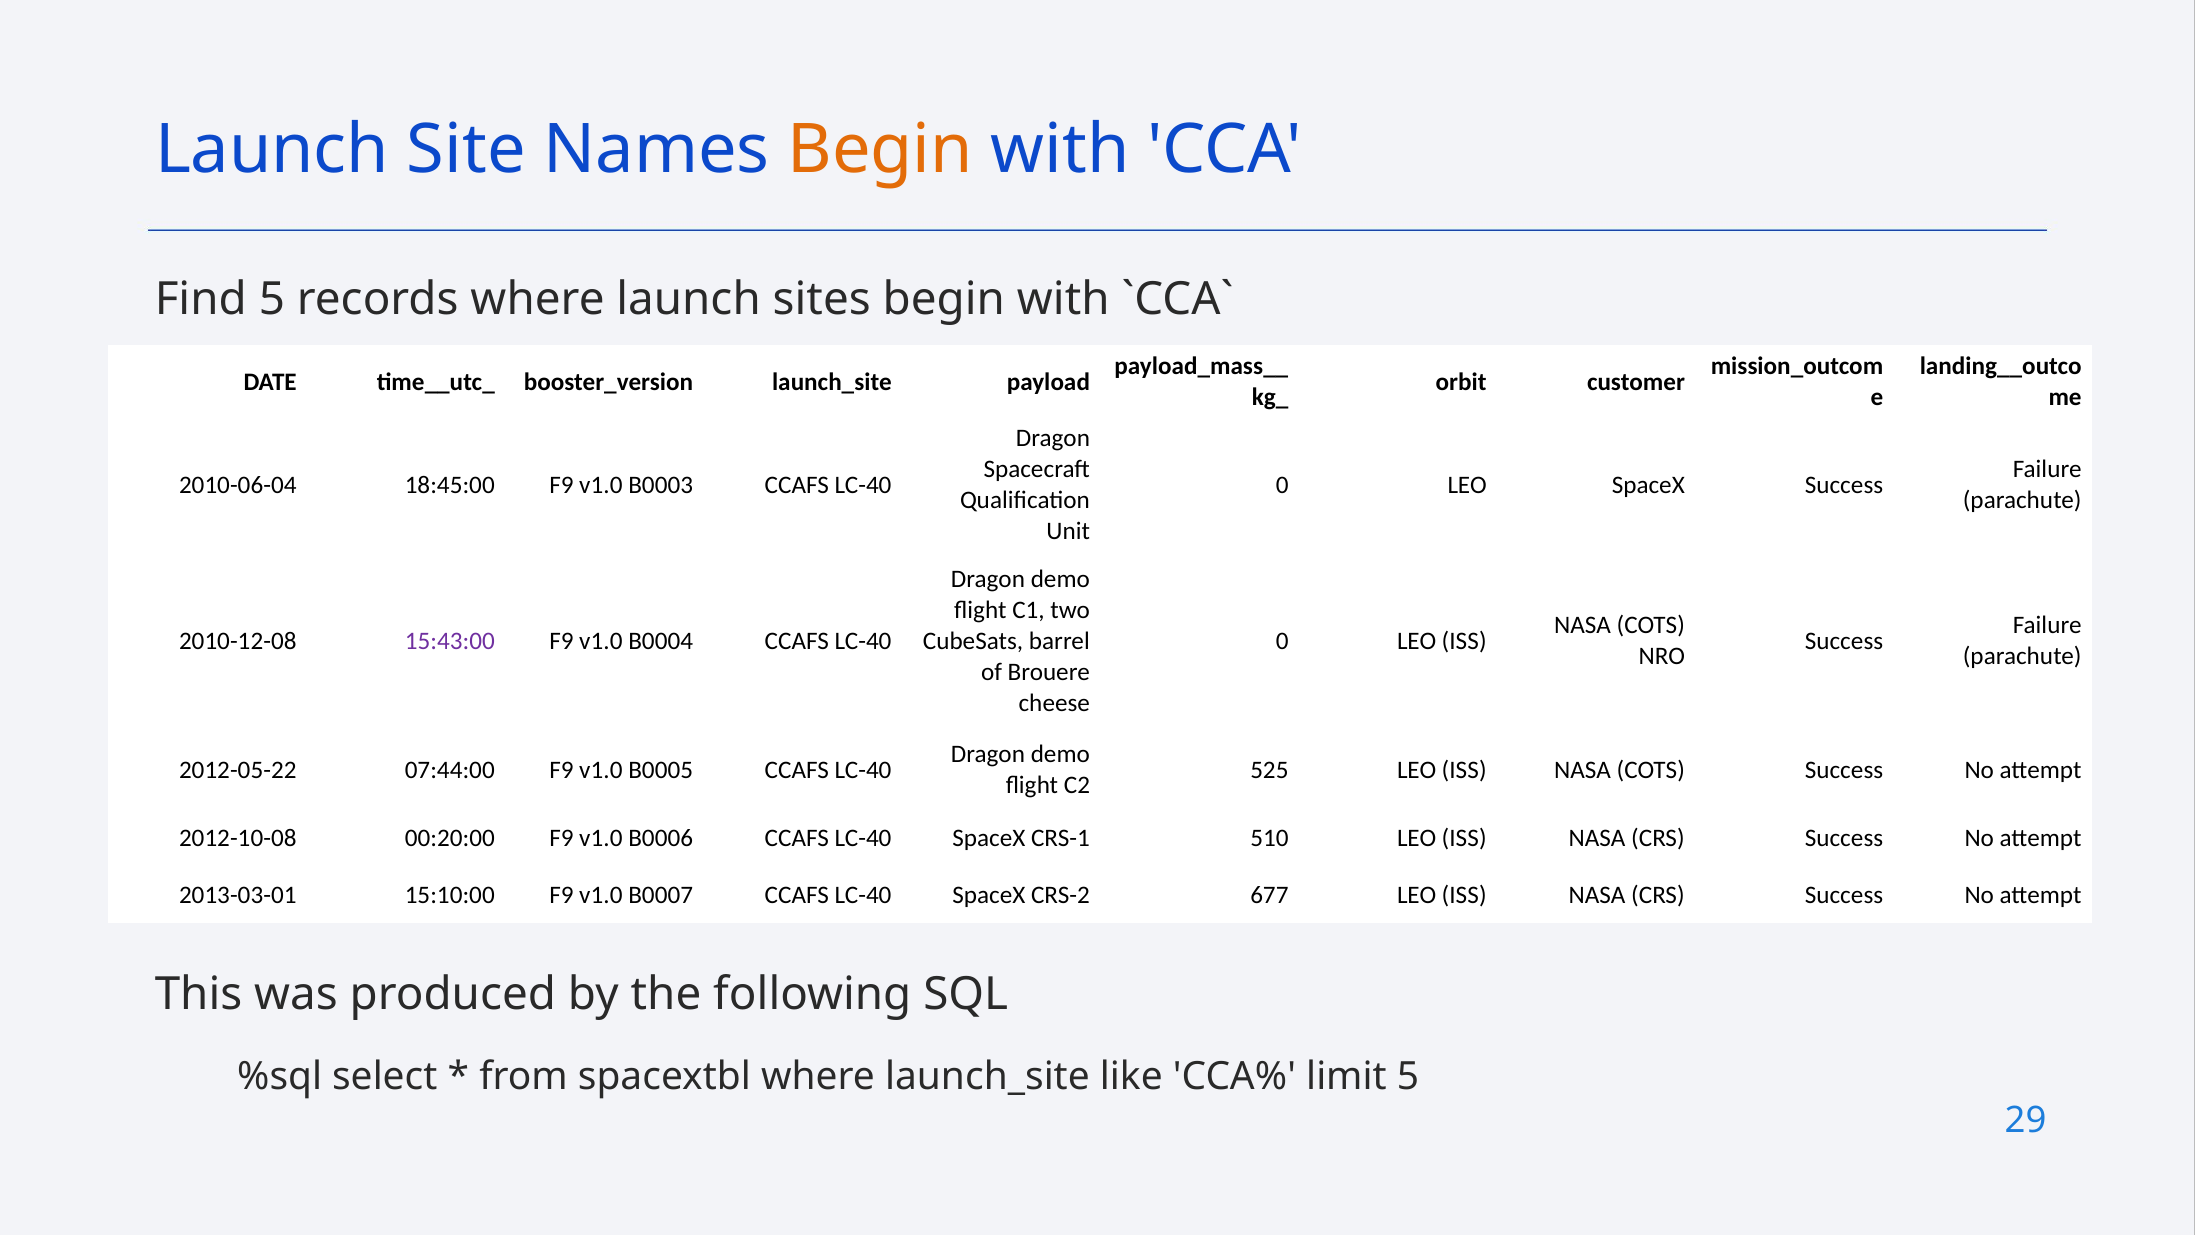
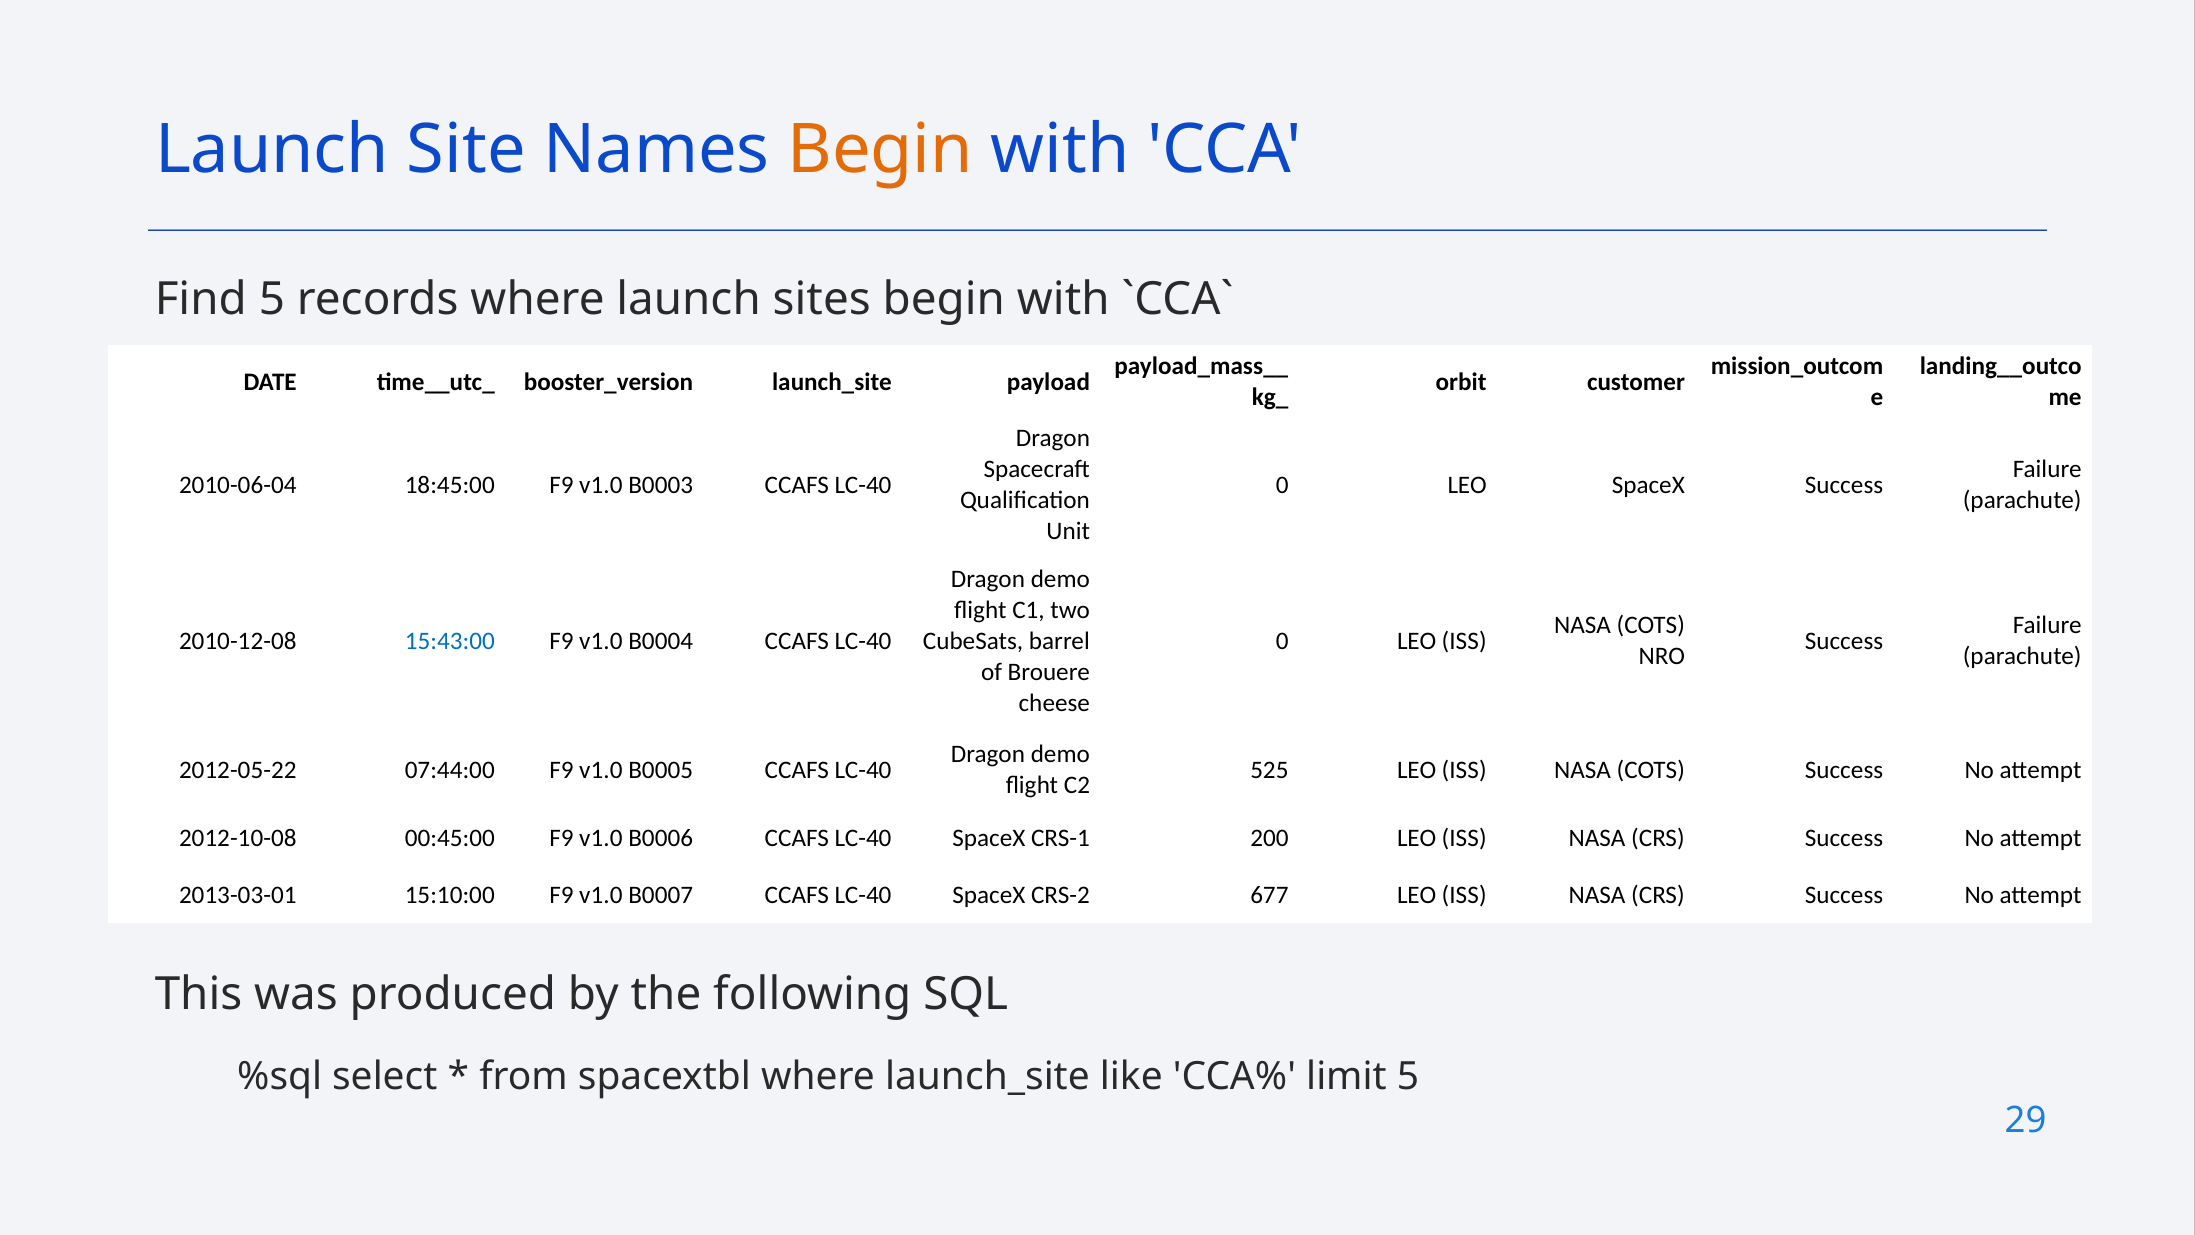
15:43:00 colour: purple -> blue (450, 641)
00:20:00: 00:20:00 -> 00:45:00 (450, 838)
510: 510 -> 200 (1269, 838)
